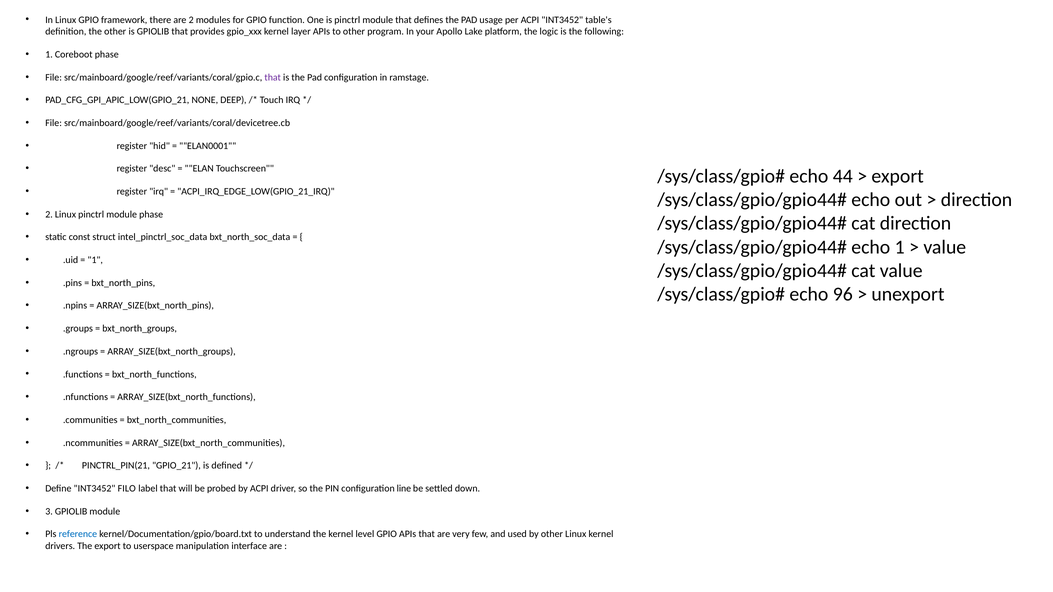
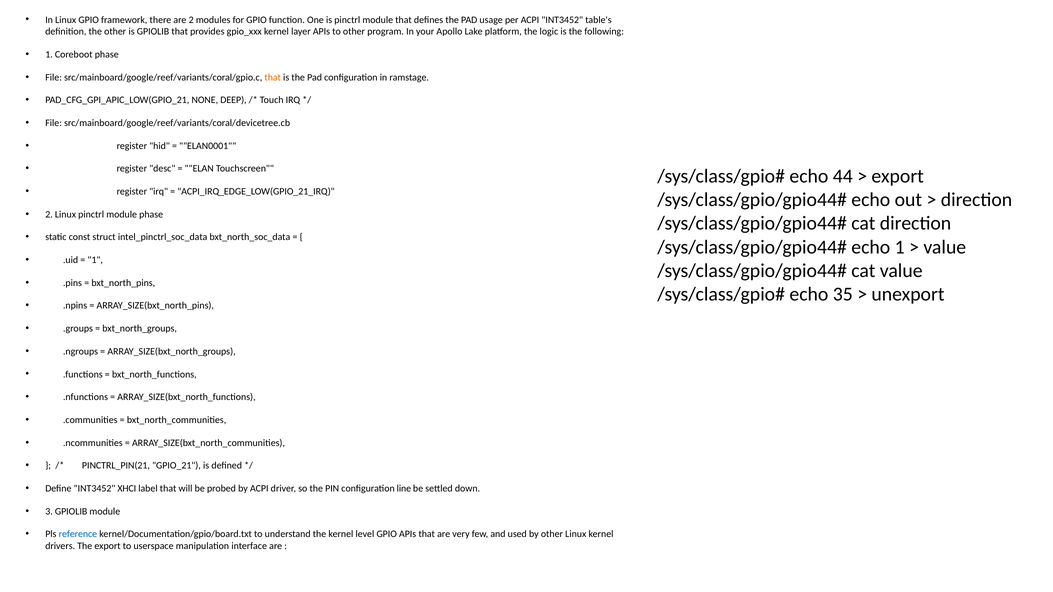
that colour: purple -> orange (273, 77)
96: 96 -> 35 (843, 295)
FILO: FILO -> XHCI (127, 489)
